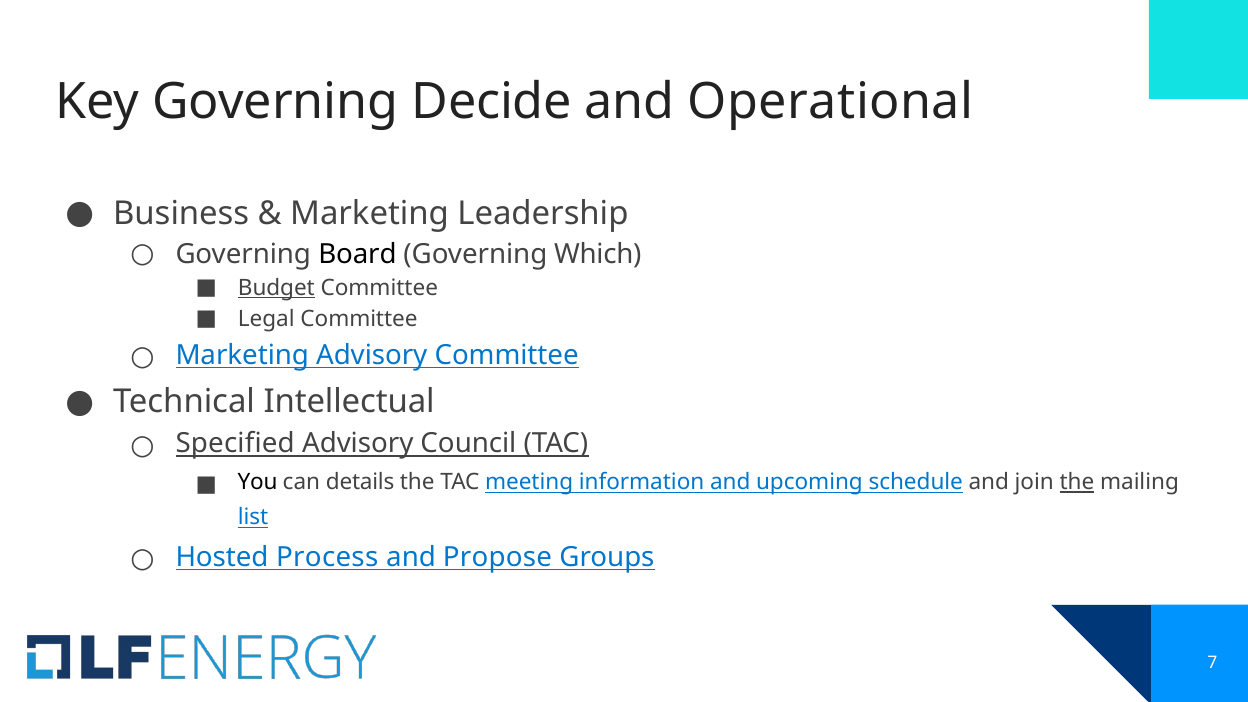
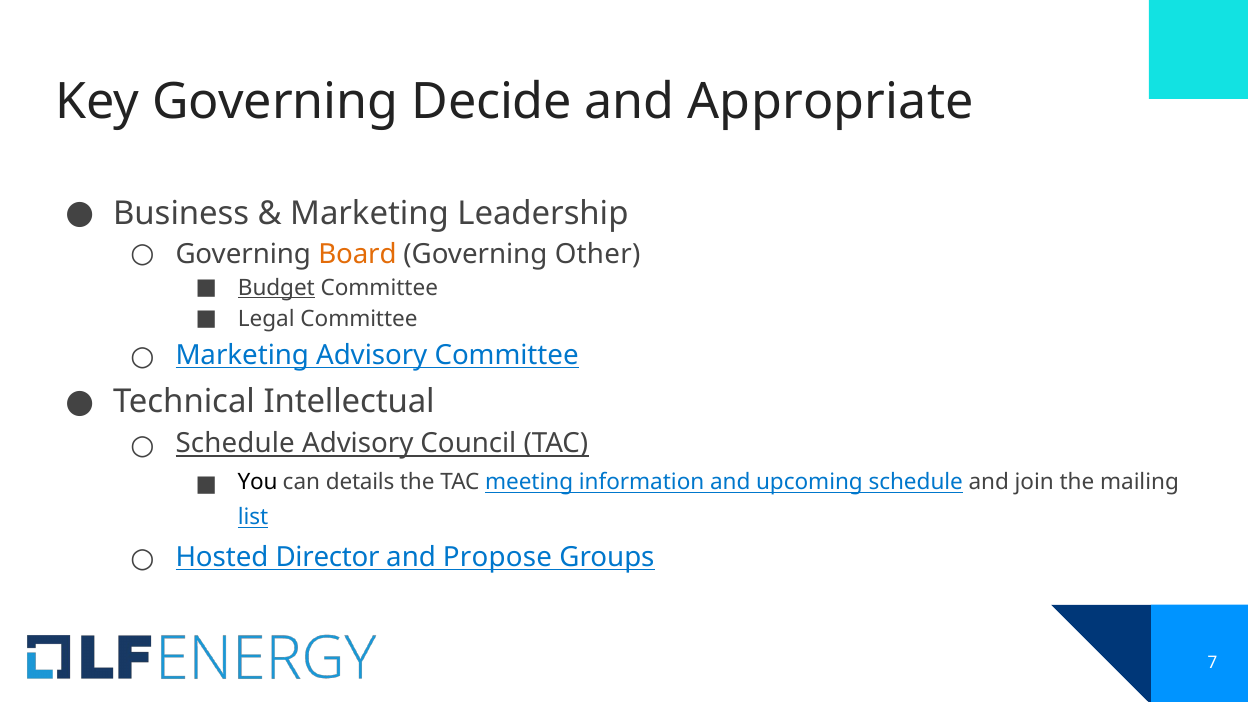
Operational: Operational -> Appropriate (831, 102)
Board colour: black -> orange (357, 254)
Which: Which -> Other (598, 254)
Specified: Specified -> Schedule (235, 443)
the underline: present -> none (1077, 482)
Process: Process -> Director (328, 557)
